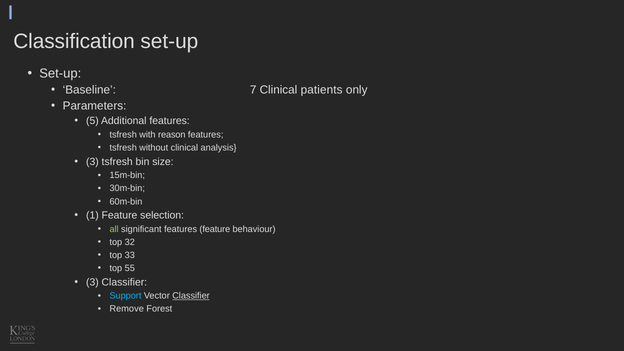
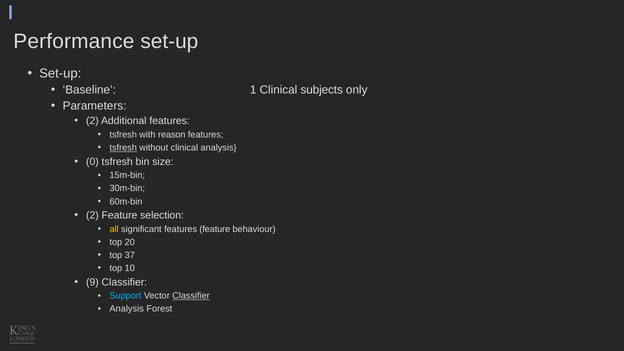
Classification: Classification -> Performance (74, 41)
7: 7 -> 1 (253, 90)
patients: patients -> subjects (322, 90)
5: 5 -> 2 (92, 121)
tsfresh underline: none -> present (123, 148)
3: 3 -> 0 (92, 162)
1: 1 -> 2 (92, 215)
all colour: light green -> yellow (114, 229)
32: 32 -> 20 (130, 242)
33: 33 -> 37 (130, 255)
55: 55 -> 10 (130, 268)
3: 3 -> 9 (92, 282)
Remove: Remove -> Analysis (127, 309)
